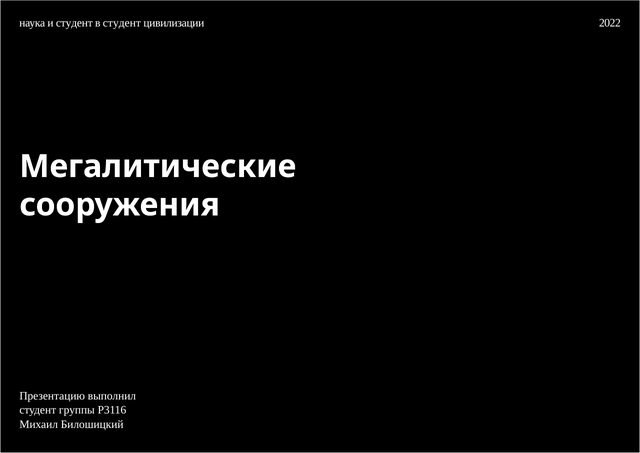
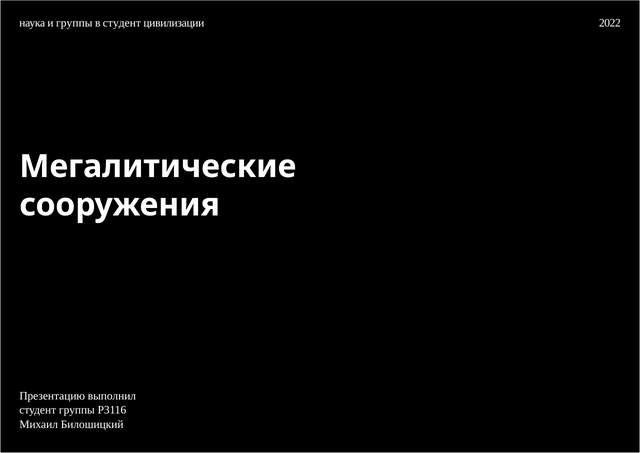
и студент: студент -> группы (74, 23)
